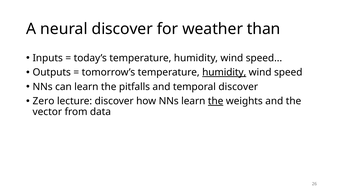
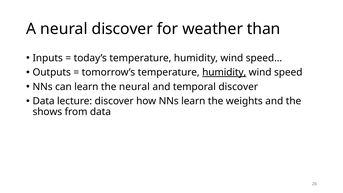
the pitfalls: pitfalls -> neural (134, 87)
Zero: Zero -> Data (44, 101)
the underline: present -> none (216, 101)
vector: vector -> shows (47, 112)
